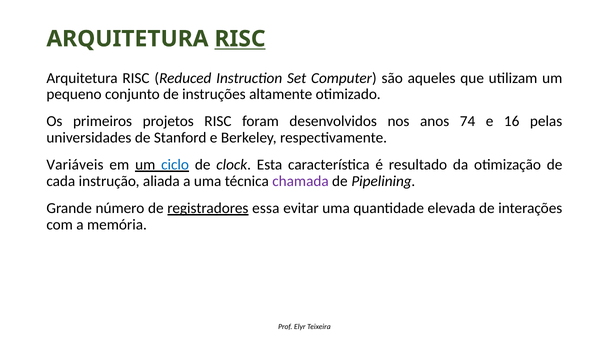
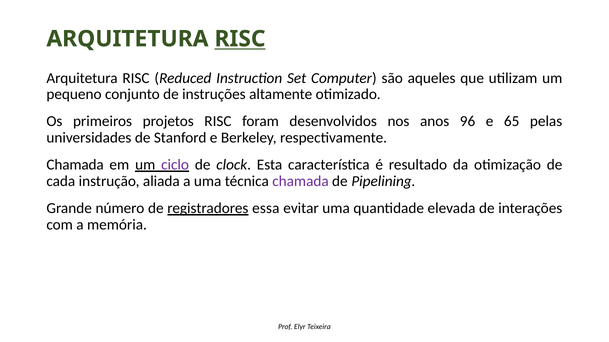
74: 74 -> 96 (468, 122)
16: 16 -> 65 (512, 122)
Variáveis: Variáveis -> Chamada (75, 165)
ciclo colour: blue -> purple (175, 165)
